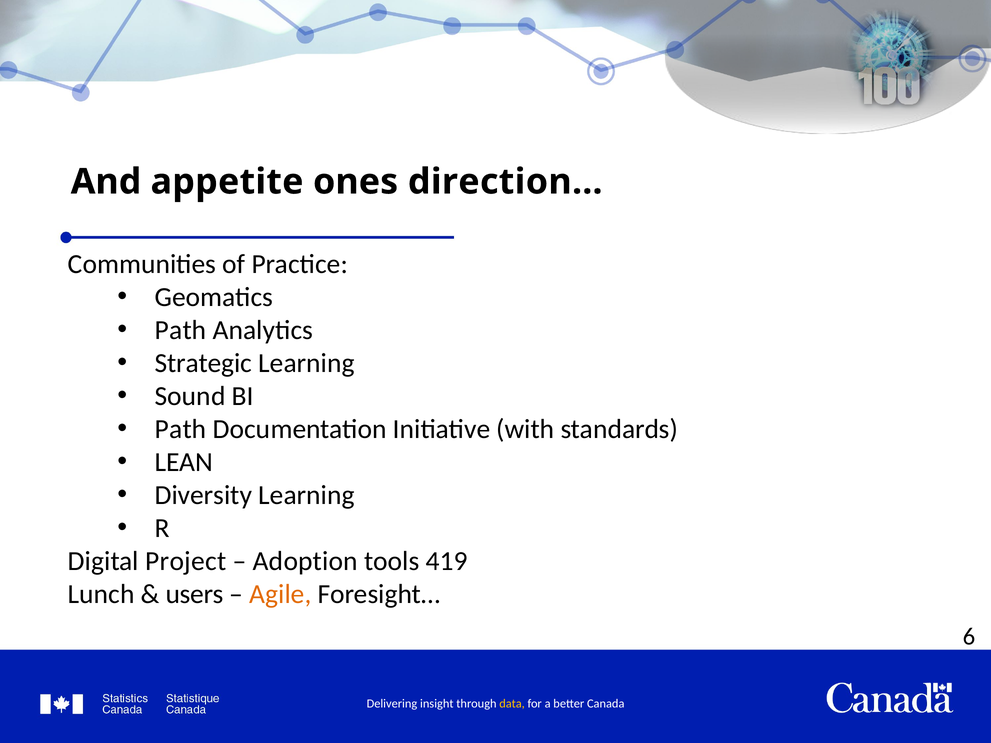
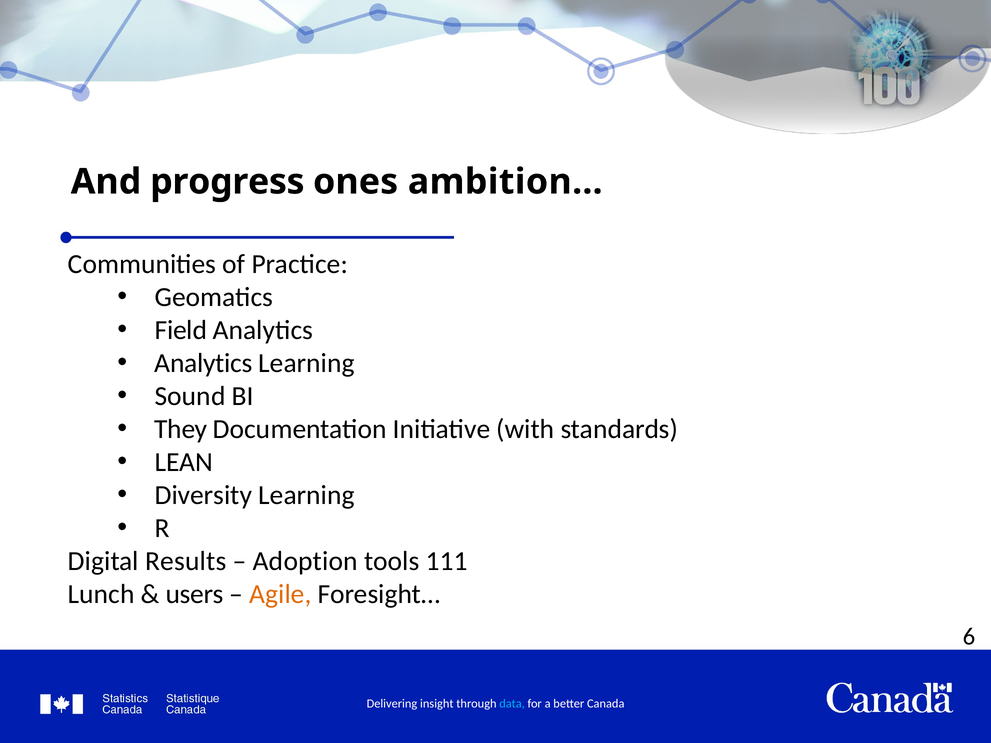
appetite: appetite -> progress (227, 182)
direction…: direction… -> ambition… (505, 182)
Path: Path -> Field (181, 330)
Strategic: Strategic -> Analytics (203, 363)
Path: Path -> They (181, 429)
Project: Project -> Results (186, 561)
419: 419 -> 111 (447, 561)
data colour: yellow -> light blue (512, 704)
